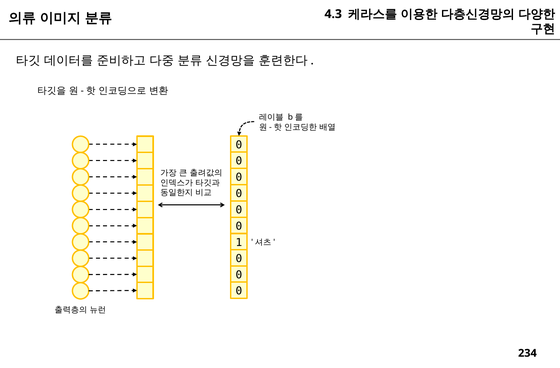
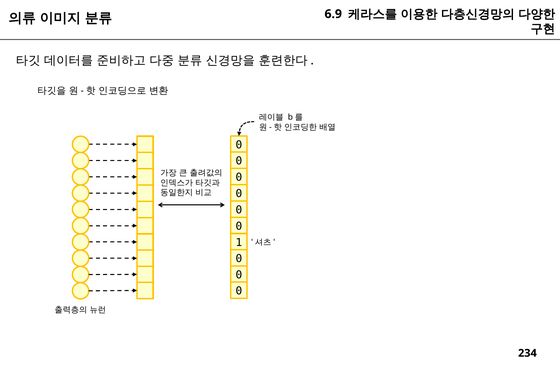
4.3: 4.3 -> 6.9 (333, 14)
